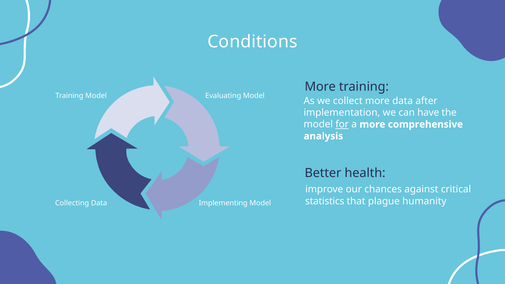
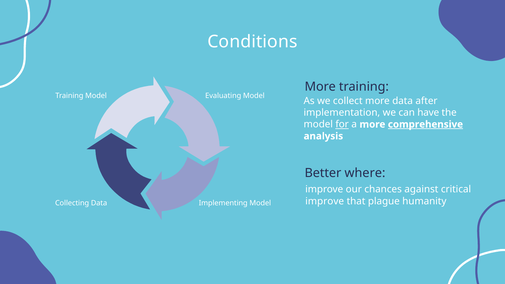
comprehensive underline: none -> present (425, 124)
health: health -> where (365, 173)
statistics: statistics -> improve (325, 201)
